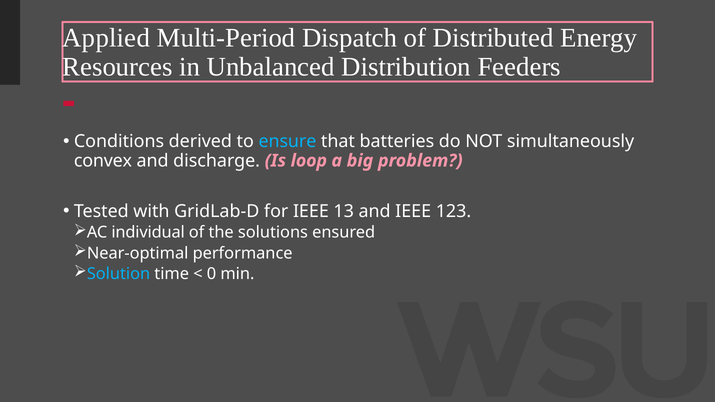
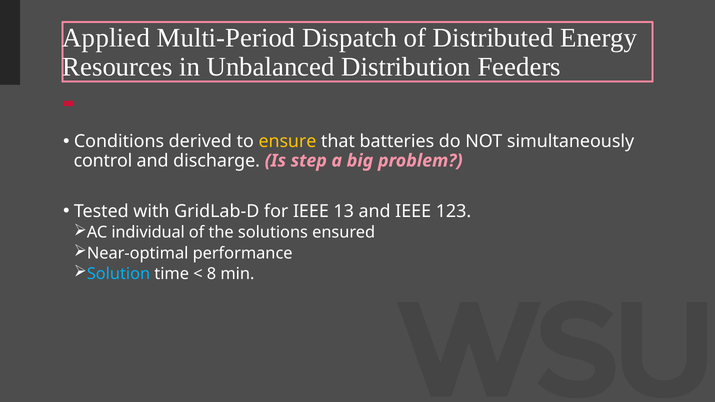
ensure colour: light blue -> yellow (287, 141)
convex: convex -> control (103, 161)
loop: loop -> step (309, 161)
0: 0 -> 8 (212, 274)
